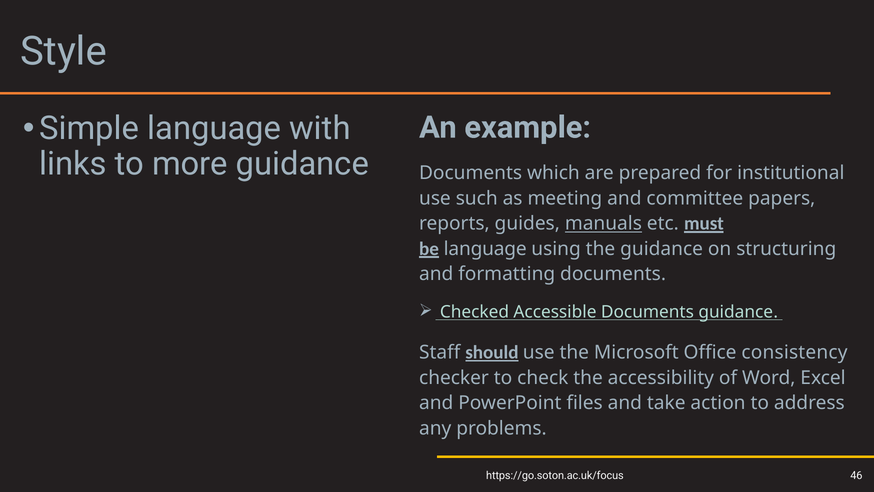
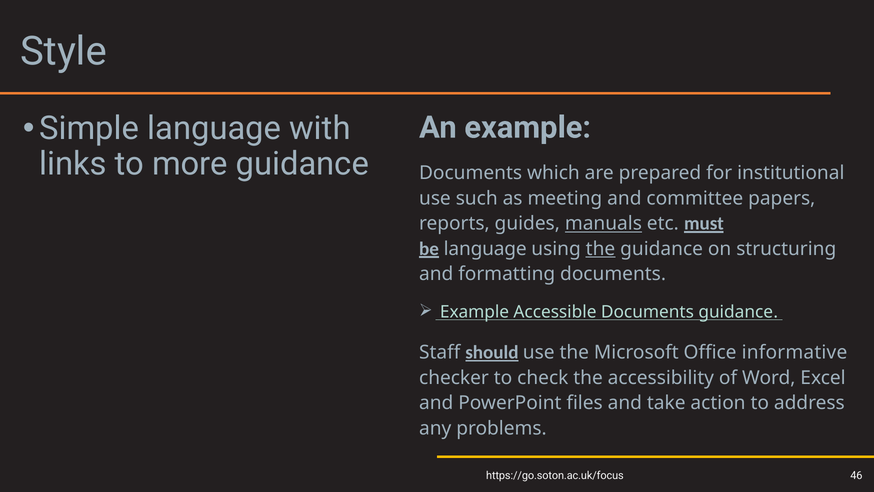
the underline: none -> present (600, 249)
Checked: Checked -> Example (475, 312)
consistency: consistency -> informative (794, 352)
